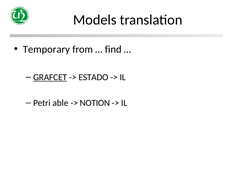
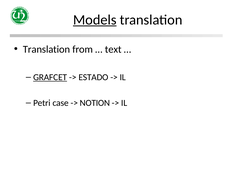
Models underline: none -> present (95, 20)
Temporary: Temporary -> Translation (46, 49)
find: find -> text (113, 49)
able: able -> case (61, 103)
